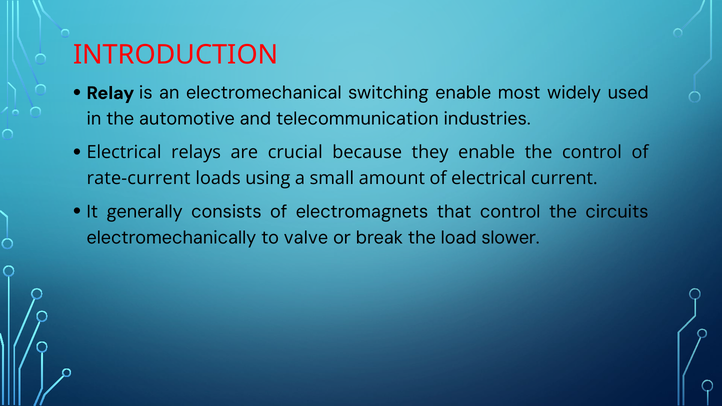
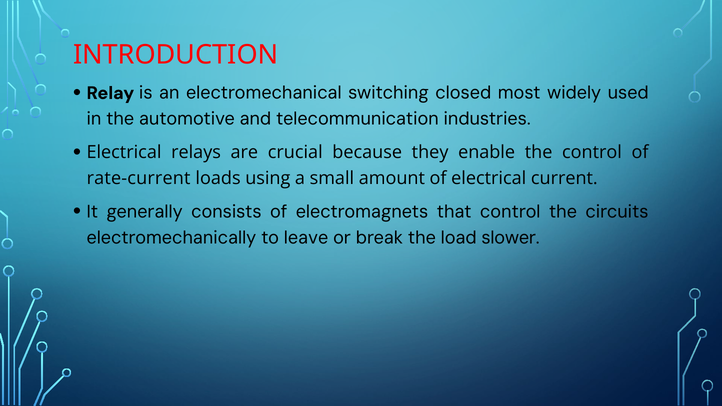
switching enable: enable -> closed (463, 93)
valve: valve -> leave (306, 238)
